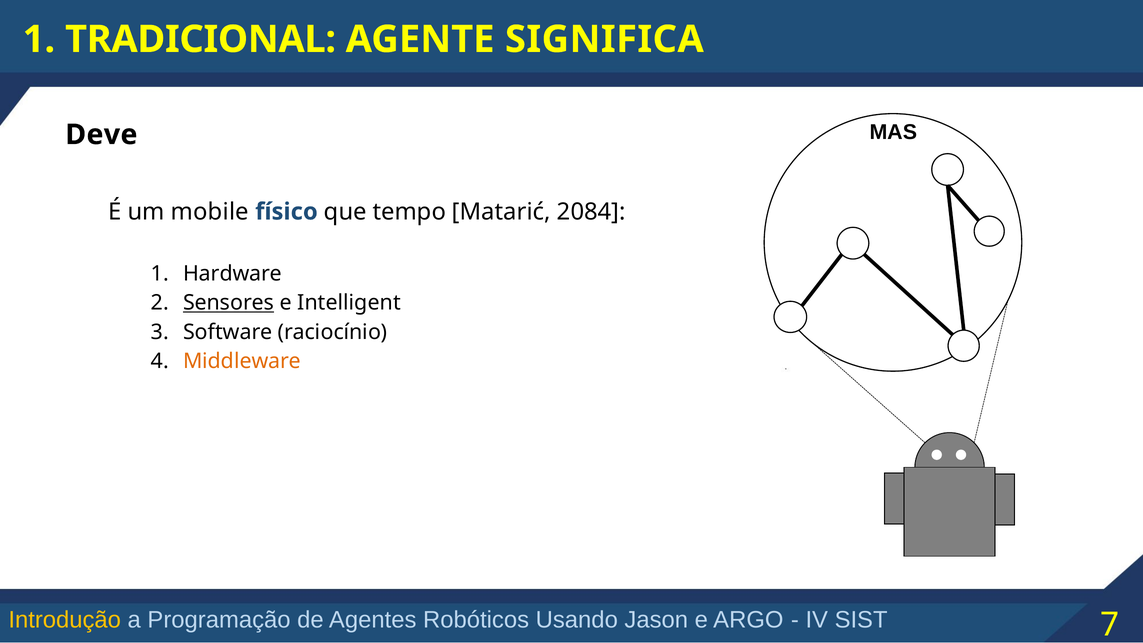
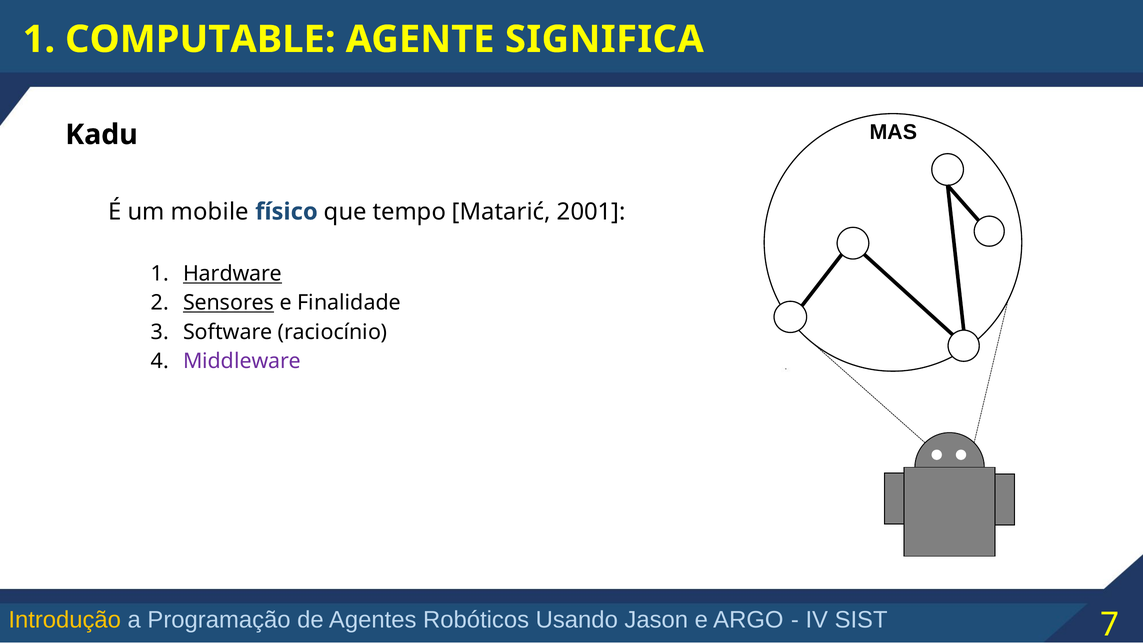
TRADICIONAL: TRADICIONAL -> COMPUTABLE (200, 39)
Deve: Deve -> Kadu (102, 135)
2084: 2084 -> 2001 (591, 212)
Hardware underline: none -> present (233, 274)
Intelligent: Intelligent -> Finalidade (349, 303)
Middleware colour: orange -> purple (242, 361)
